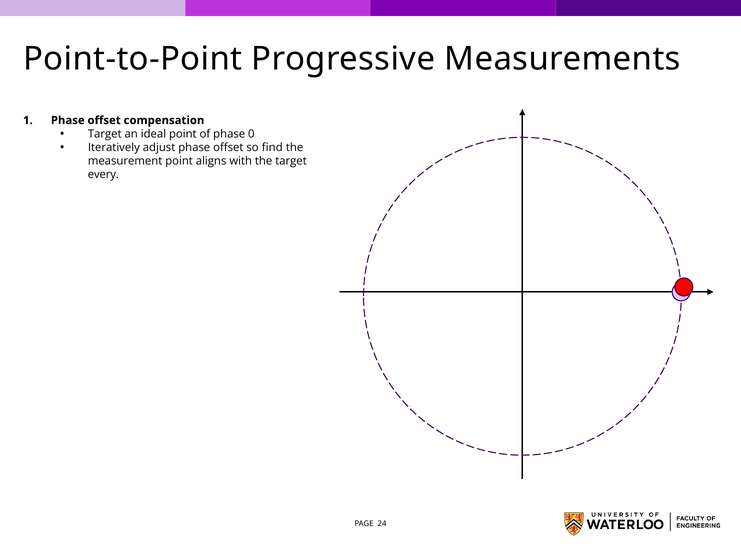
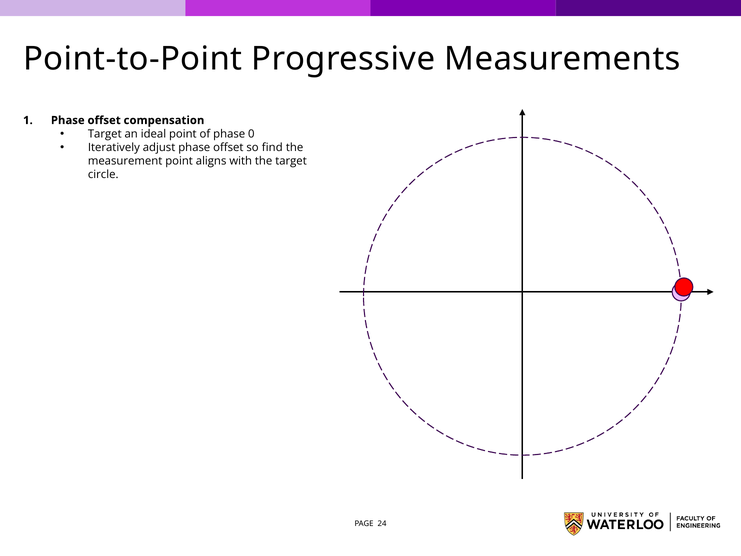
every: every -> circle (103, 175)
